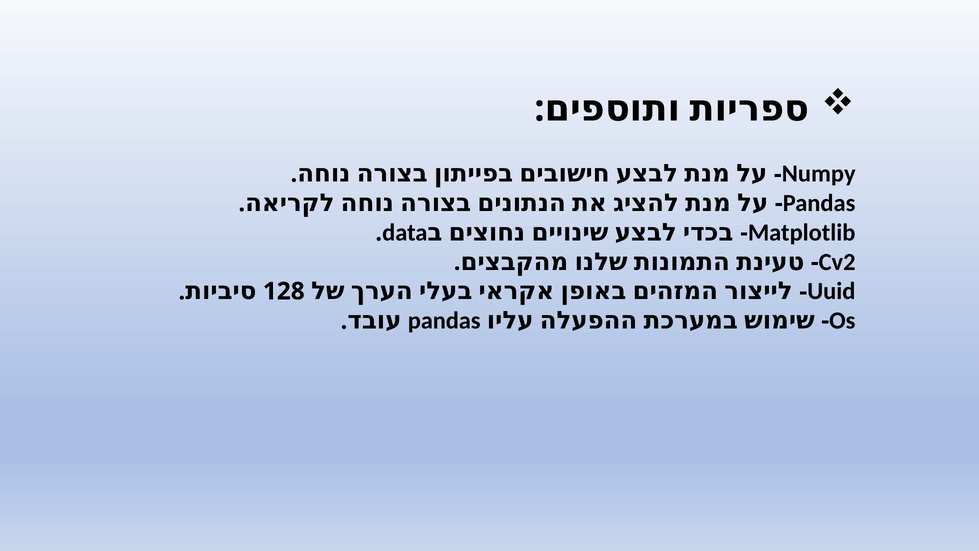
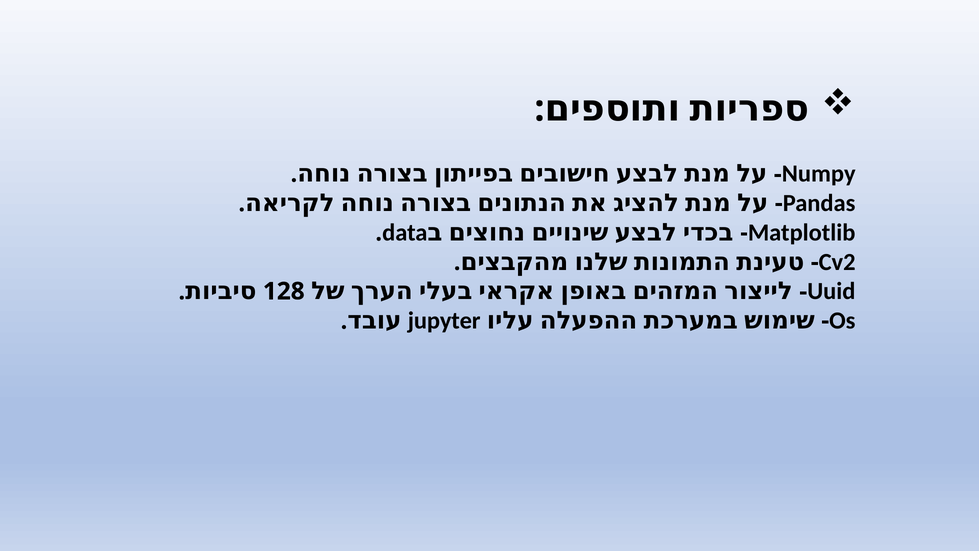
pandas: pandas -> jupyter (444, 321)
